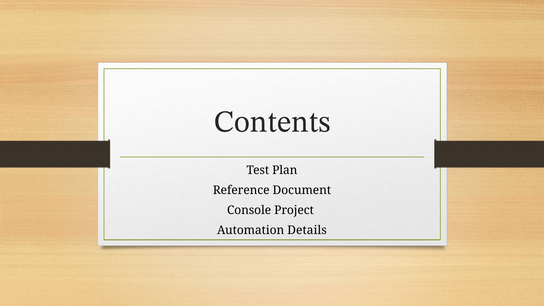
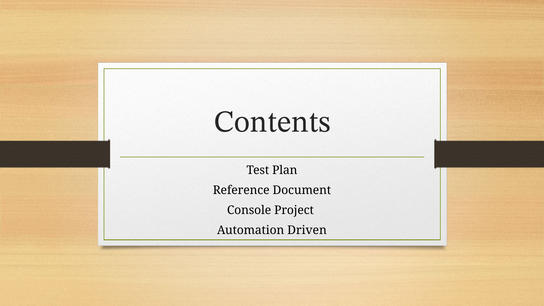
Details: Details -> Driven (307, 230)
